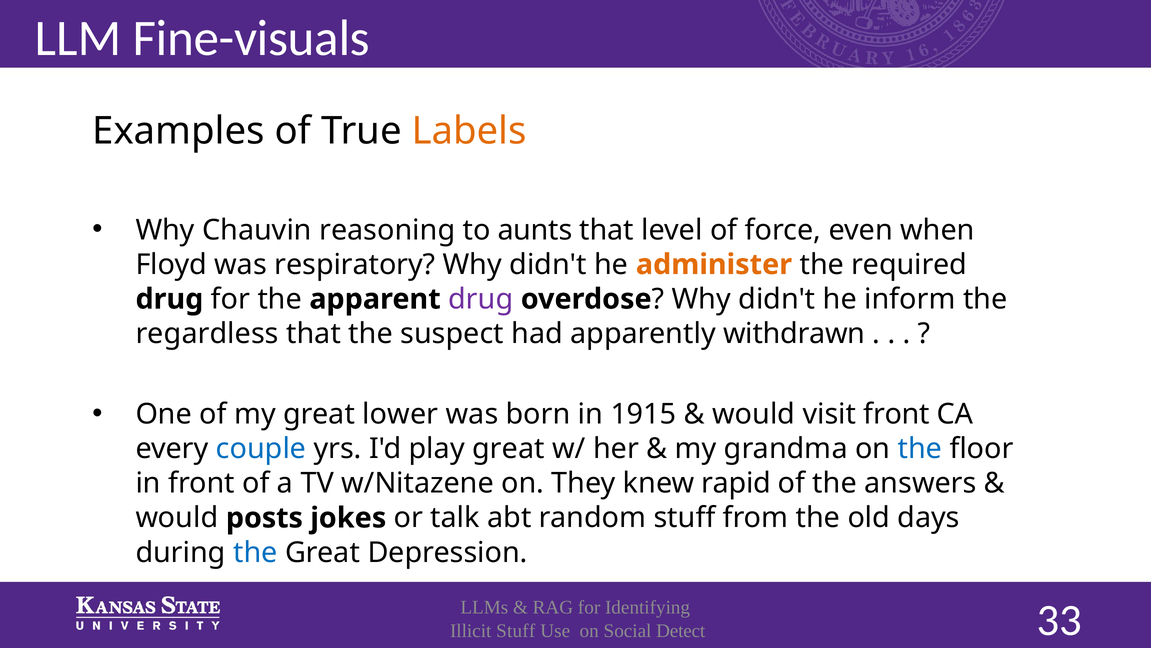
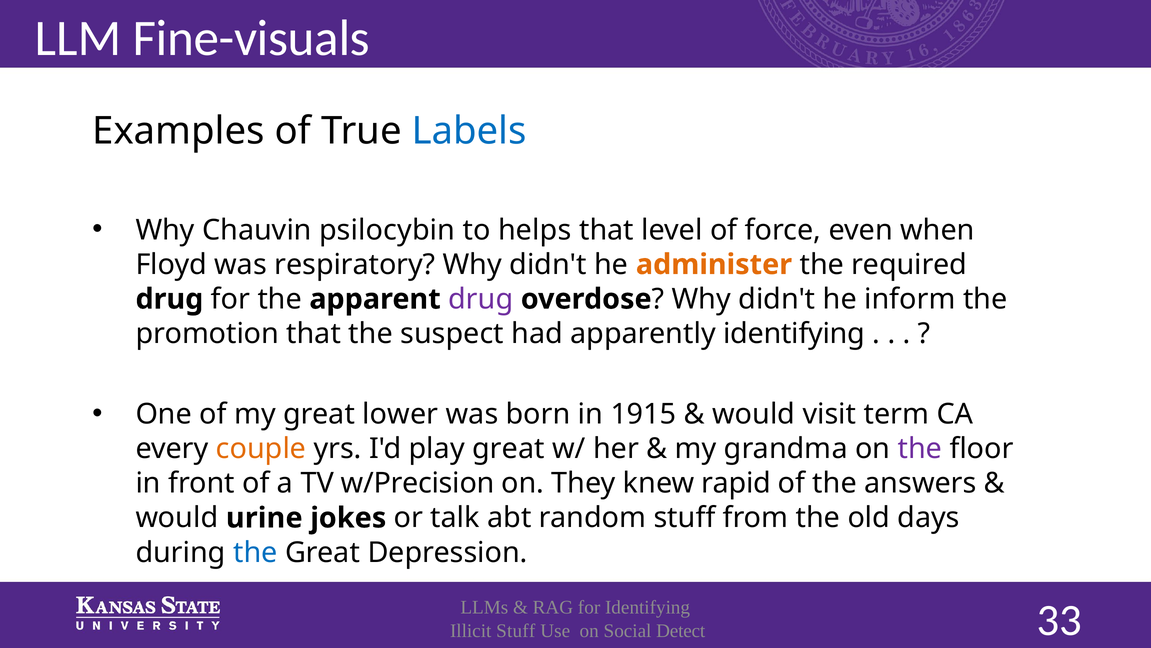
Labels colour: orange -> blue (469, 131)
reasoning: reasoning -> psilocybin (387, 230)
aunts: aunts -> helps (535, 230)
regardless: regardless -> promotion (207, 333)
apparently withdrawn: withdrawn -> identifying (794, 333)
visit front: front -> term (896, 414)
couple colour: blue -> orange (261, 449)
the colour: blue -> purple (920, 449)
w/Nitazene: w/Nitazene -> w/Precision (418, 483)
posts: posts -> urine (264, 518)
